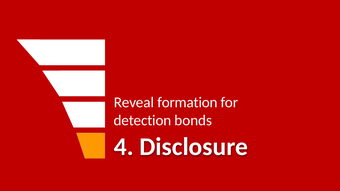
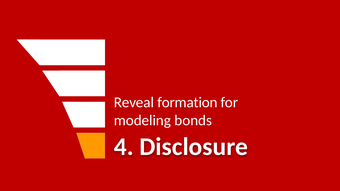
detection: detection -> modeling (142, 121)
